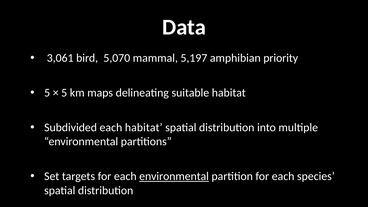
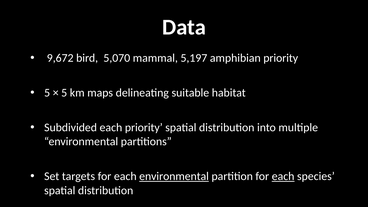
3,061: 3,061 -> 9,672 (60, 58)
each habitat: habitat -> priority (144, 128)
each underline: none -> present (283, 176)
